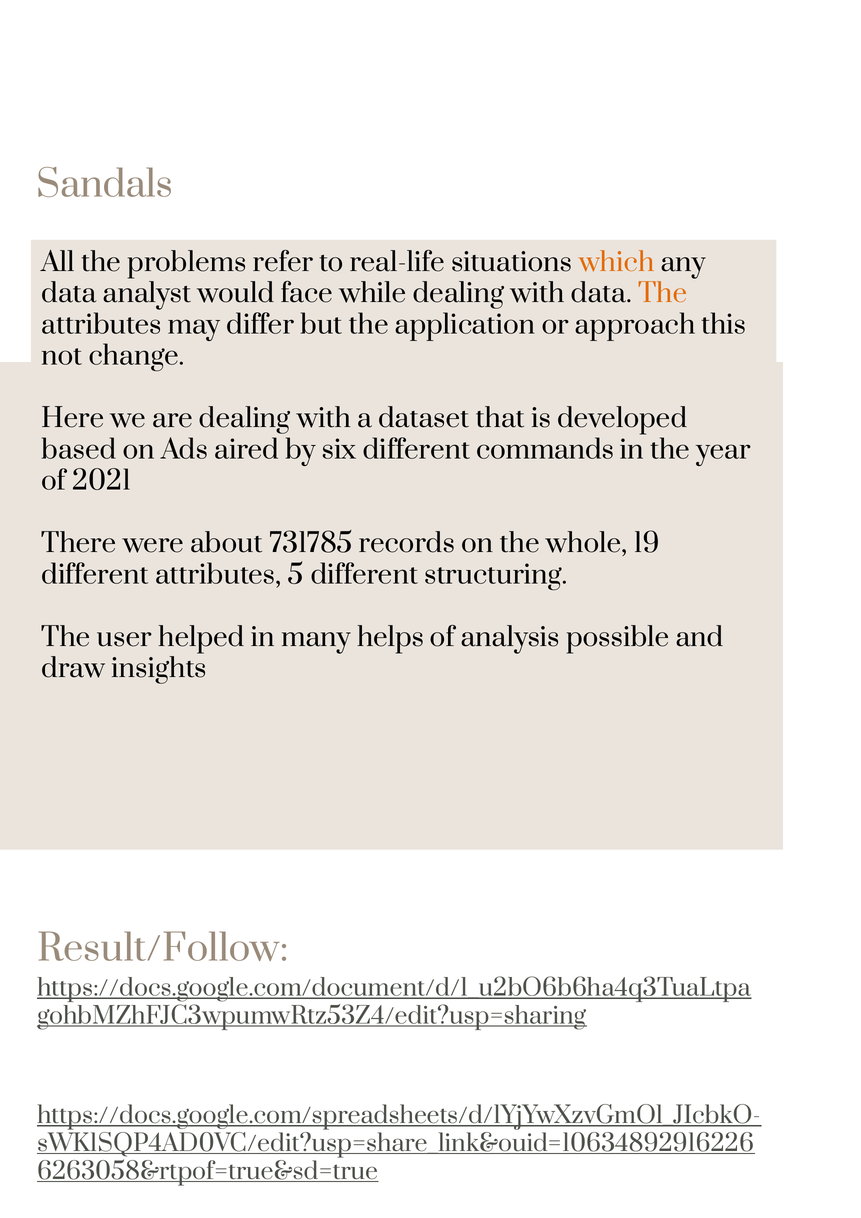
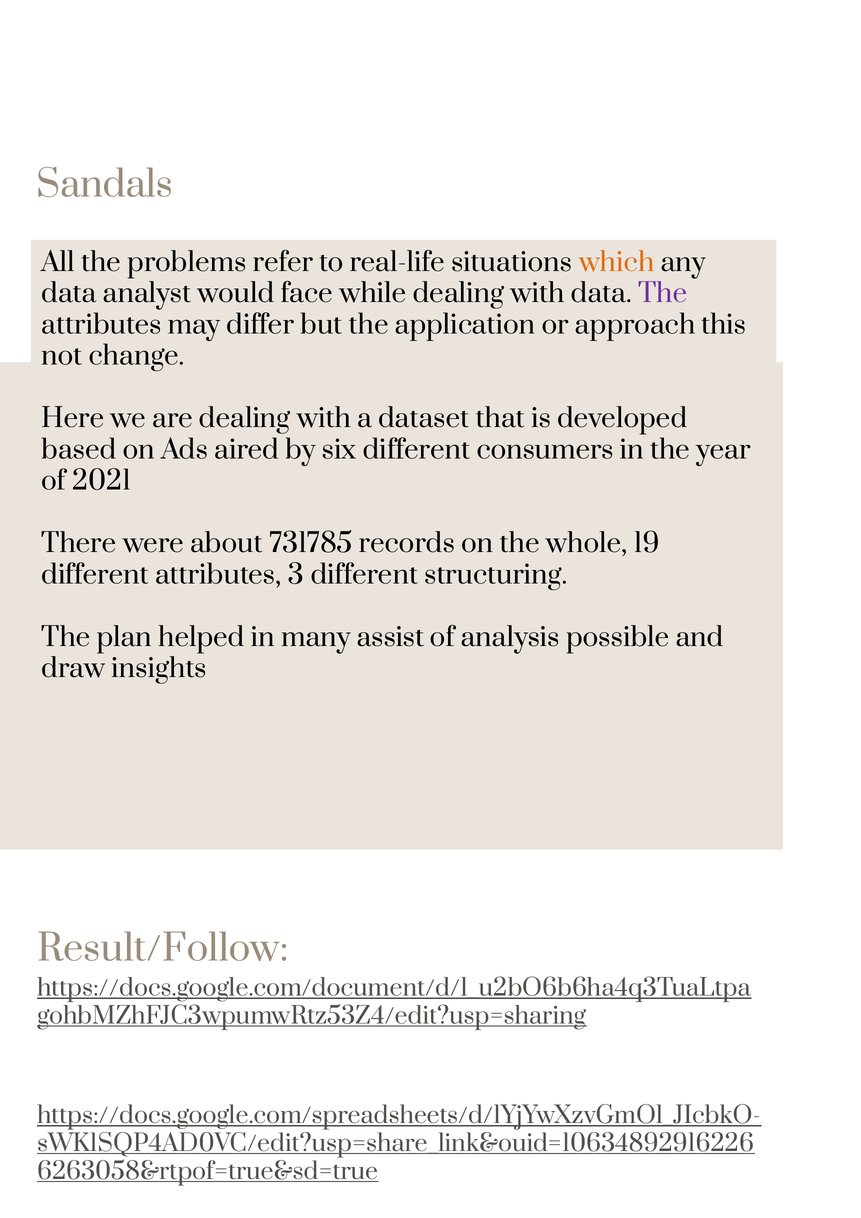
The colour: orange -> purple (663, 294)
commands: commands -> consumers (545, 450)
5: 5 -> 3 (296, 575)
user: user -> plan (124, 637)
helps: helps -> assist (391, 637)
